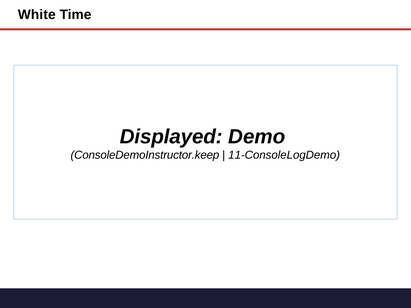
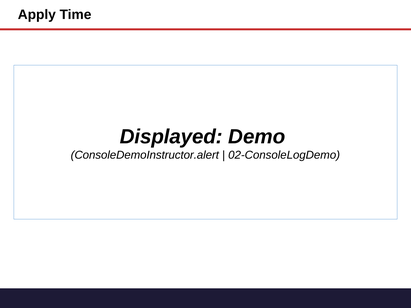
White: White -> Apply (37, 15)
ConsoleDemoInstructor.keep: ConsoleDemoInstructor.keep -> ConsoleDemoInstructor.alert (145, 155)
11-ConsoleLogDemo: 11-ConsoleLogDemo -> 02-ConsoleLogDemo (284, 155)
